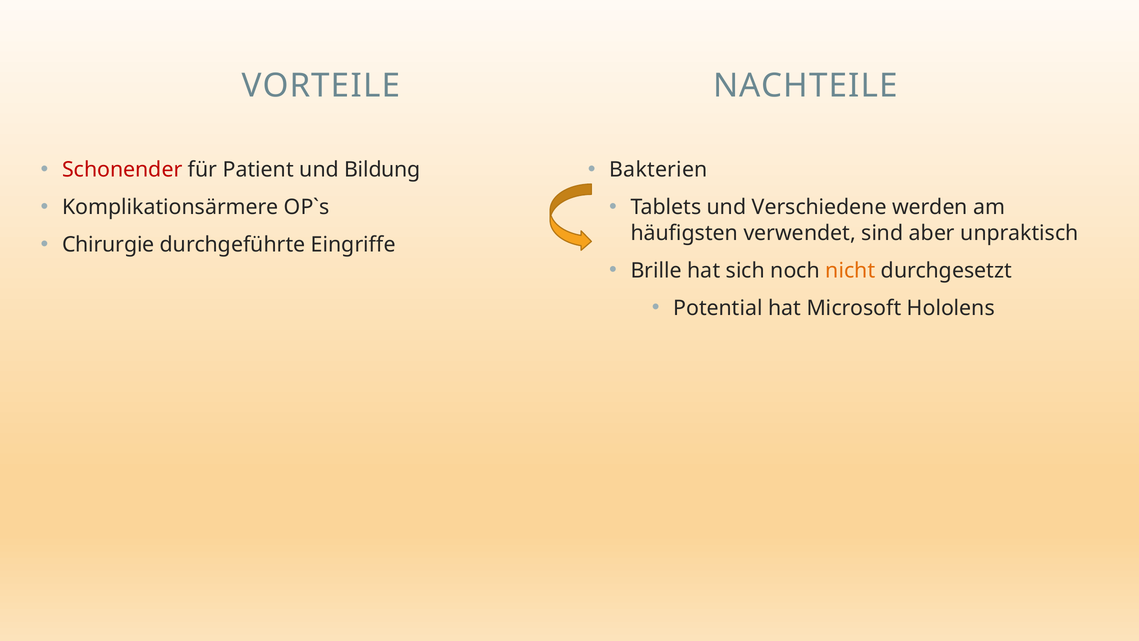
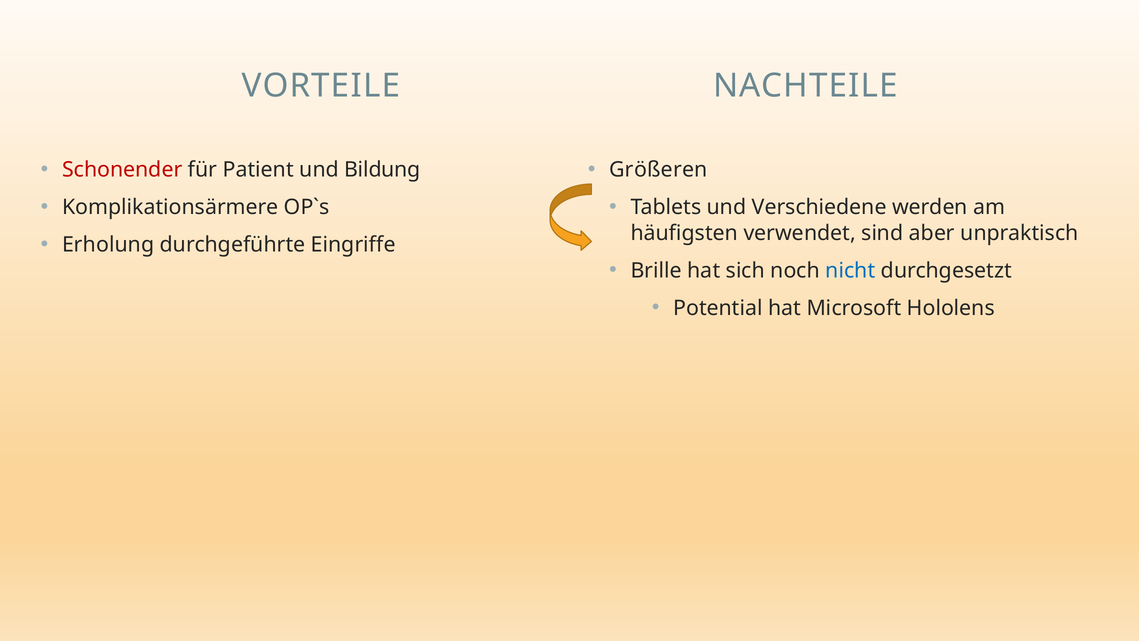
Bakterien: Bakterien -> Größeren (658, 170)
Chirurgie: Chirurgie -> Erholung (108, 245)
nicht colour: orange -> blue (850, 270)
